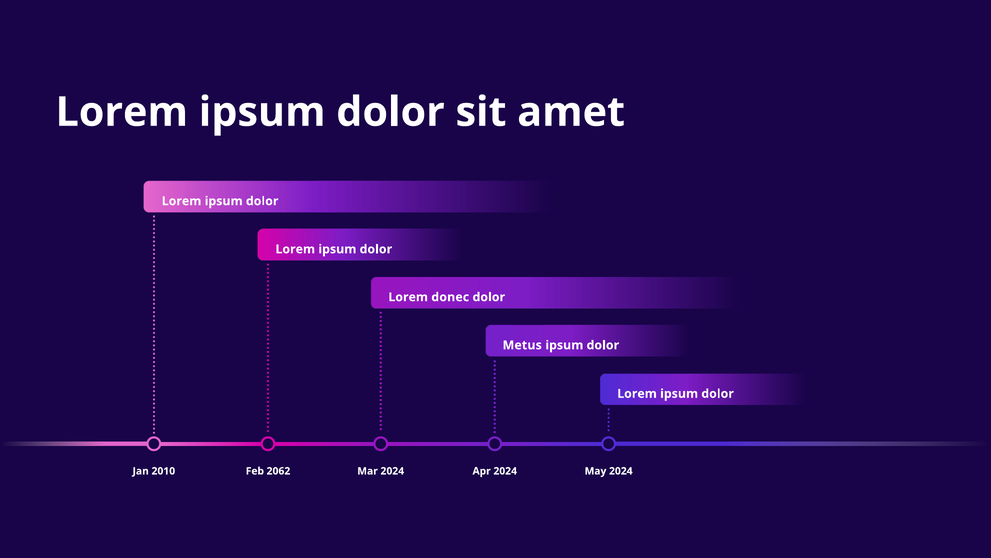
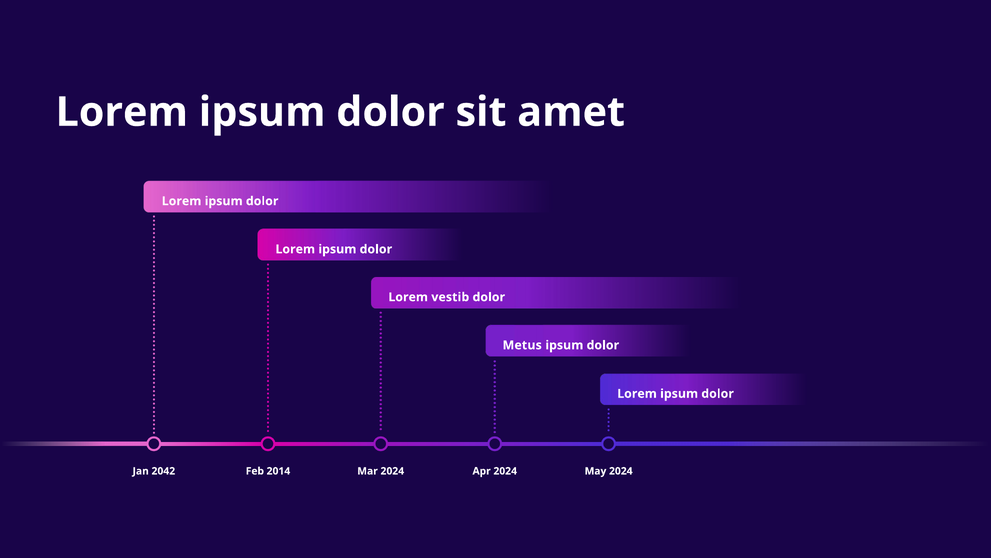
donec: donec -> vestib (450, 297)
2010: 2010 -> 2042 (163, 471)
2062: 2062 -> 2014 (278, 471)
